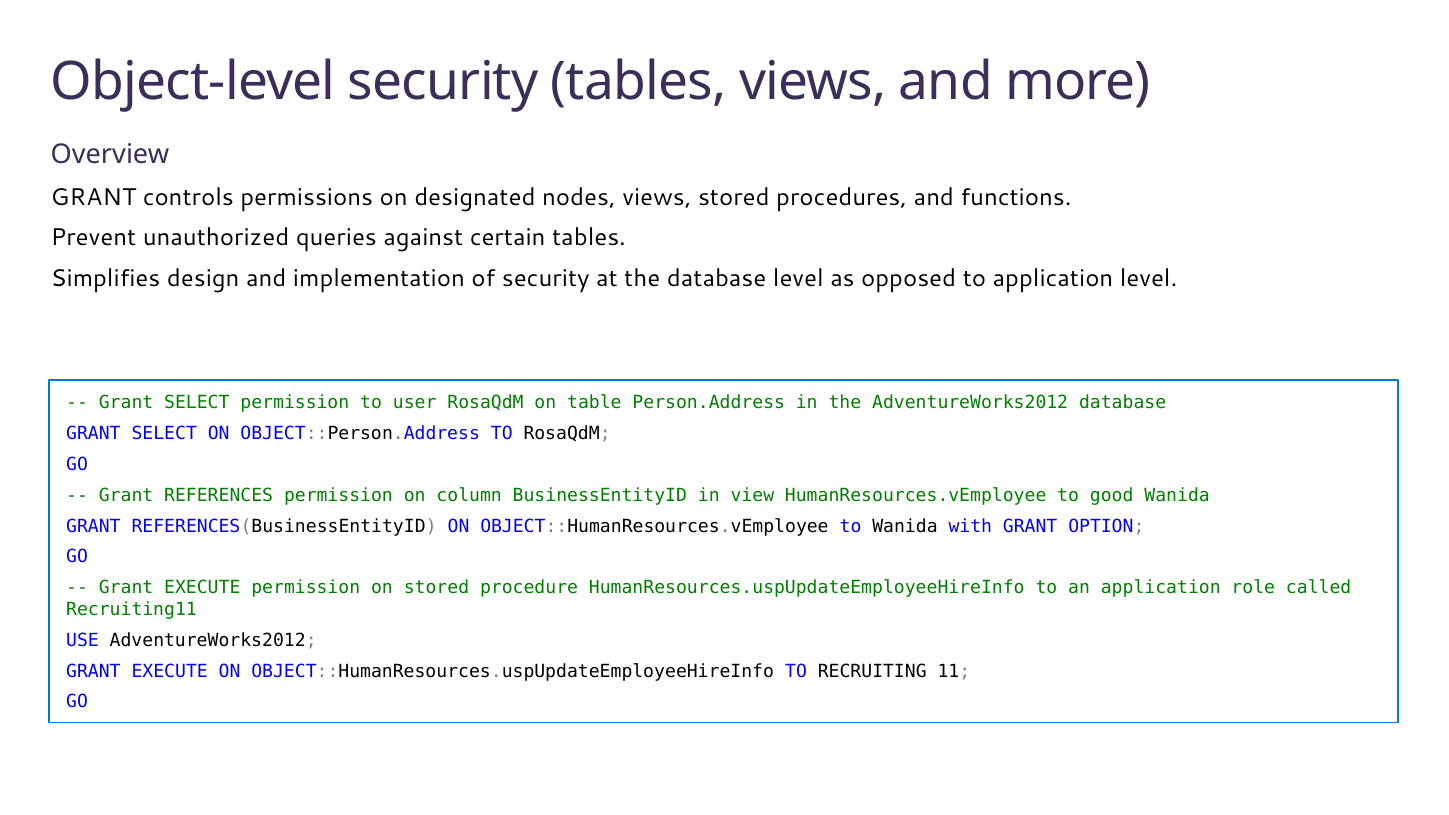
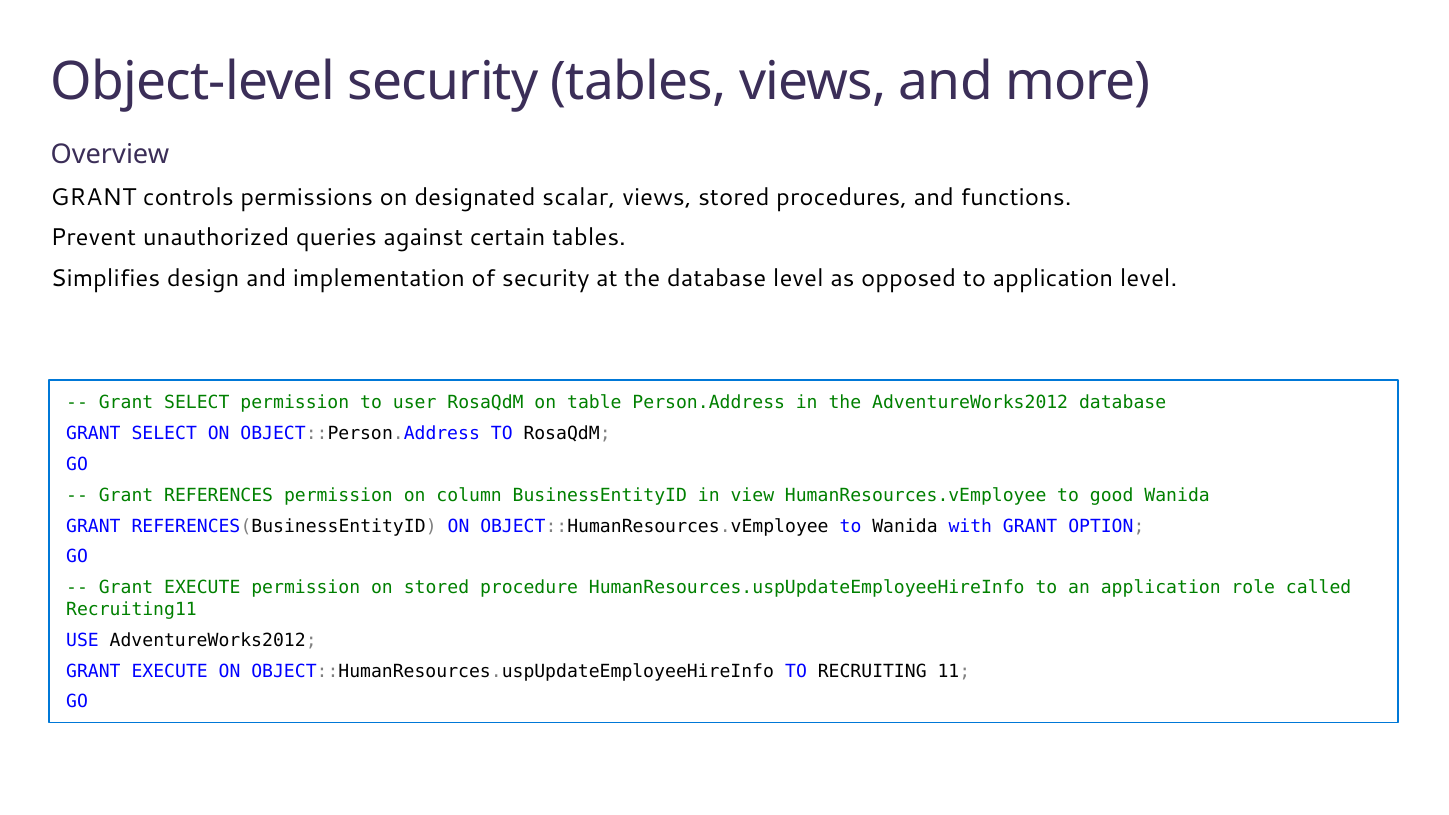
nodes: nodes -> scalar (579, 197)
